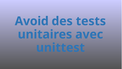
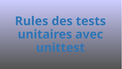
Avoid: Avoid -> Rules (32, 21)
